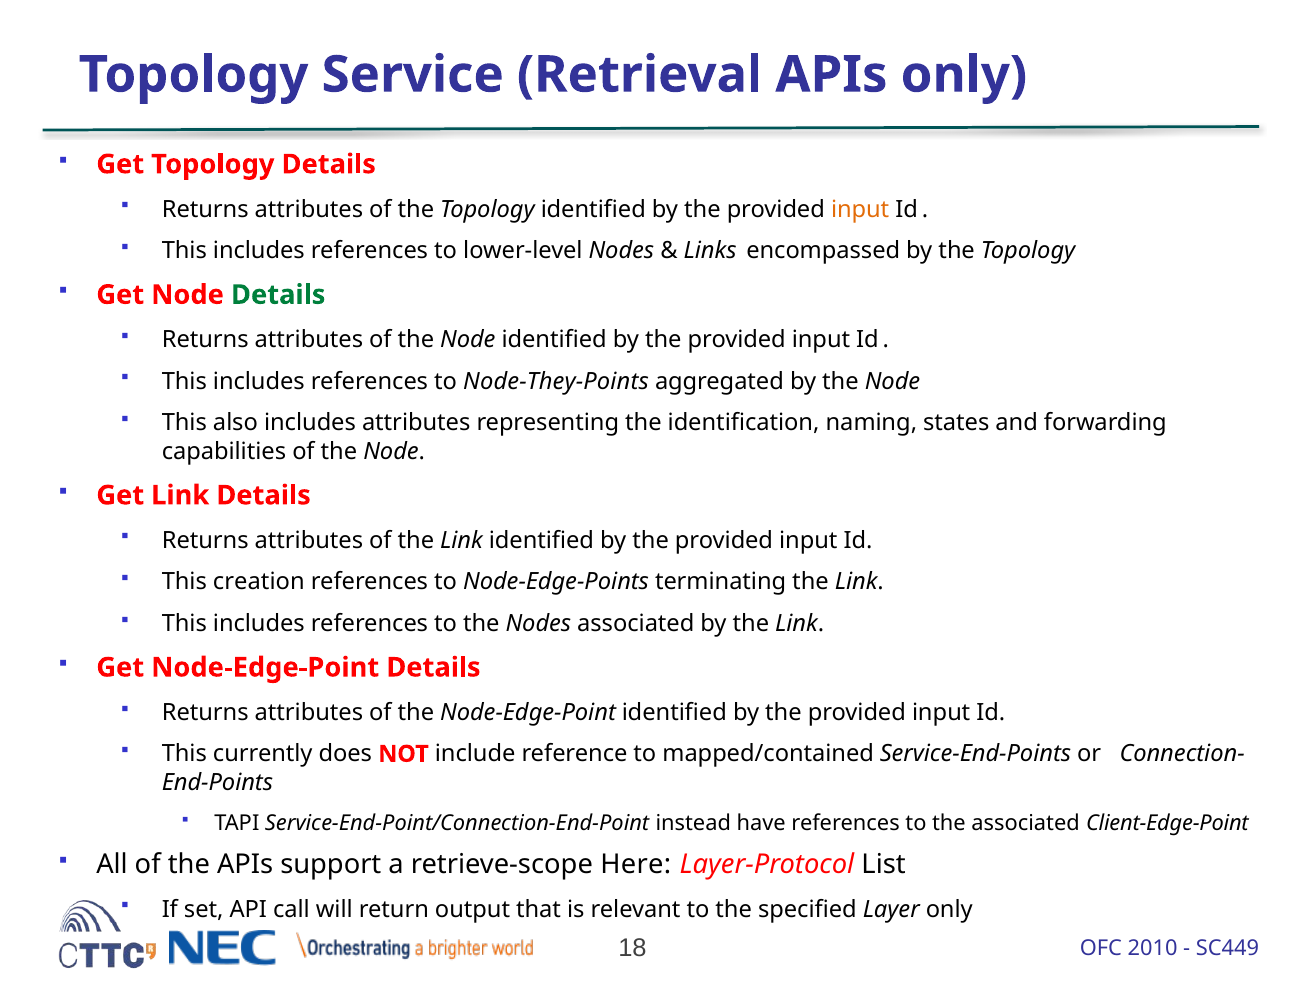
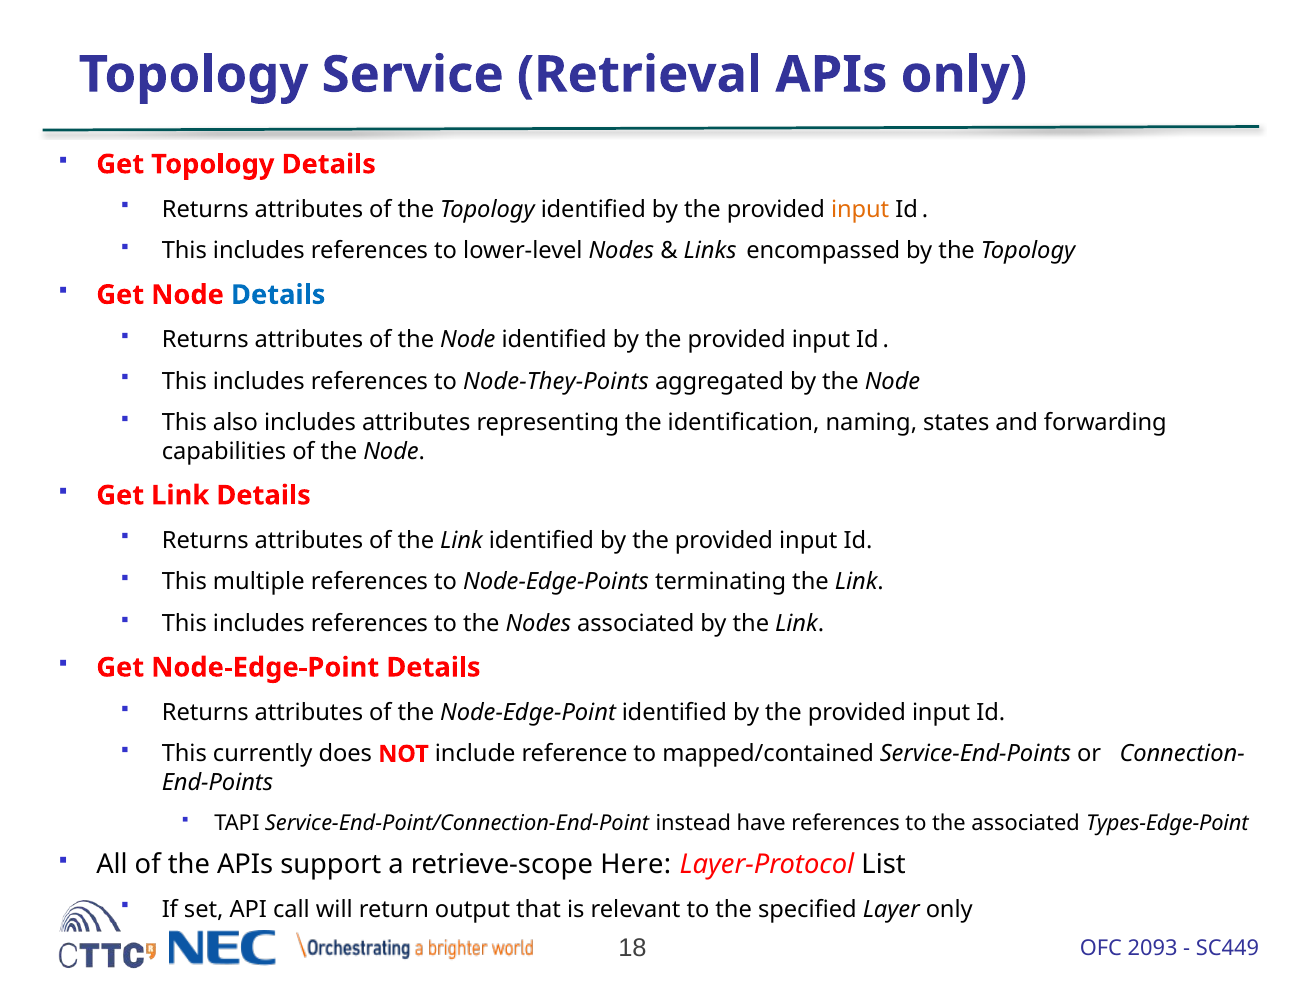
Details colour: green -> blue (278, 295)
creation: creation -> multiple (259, 581)
Client-Edge-Point: Client-Edge-Point -> Types-Edge-Point (1167, 822)
2010: 2010 -> 2093 (1153, 948)
